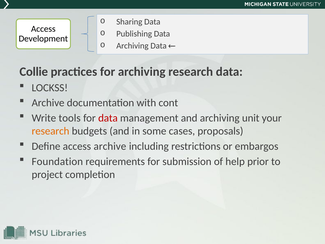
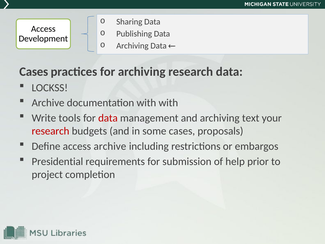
Collie: Collie -> Cases (34, 72)
with cont: cont -> with (168, 103)
unit: unit -> text (251, 118)
research colour: orange -> red (51, 131)
Foundation: Foundation -> Presidential (57, 161)
